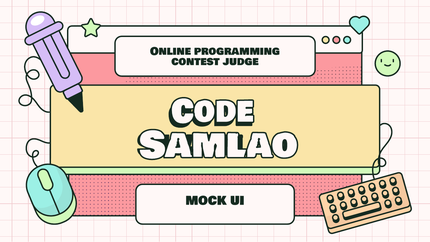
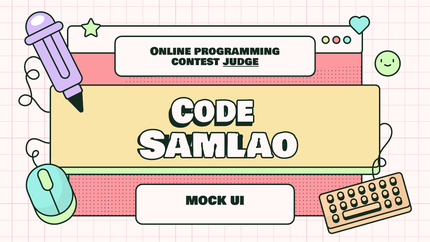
judge underline: none -> present (241, 62)
